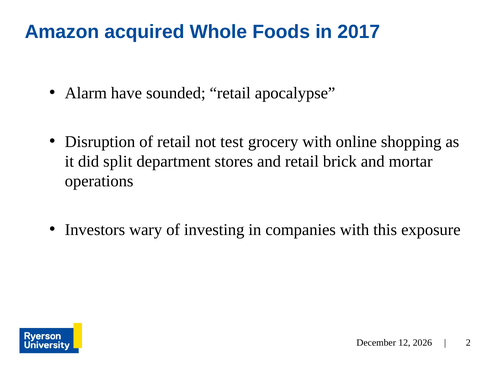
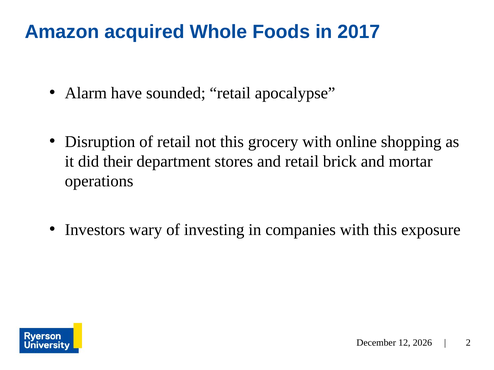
not test: test -> this (232, 142)
split: split -> their (118, 162)
